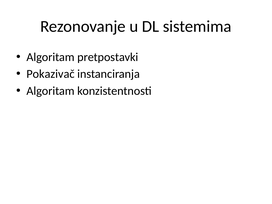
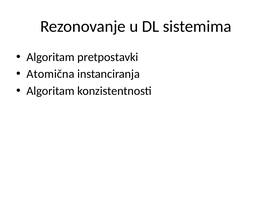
Pokazivač: Pokazivač -> Atomična (50, 74)
